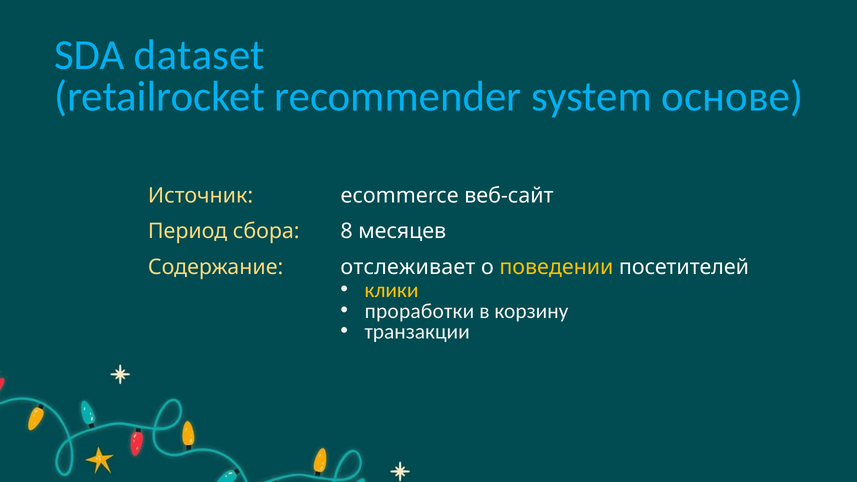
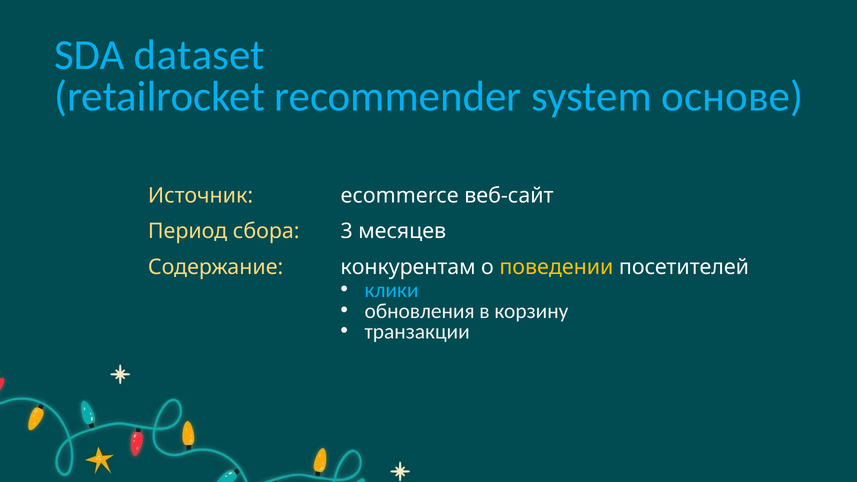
8: 8 -> 3 (347, 231)
отслеживает: отслеживает -> конкурентам (408, 267)
клики colour: yellow -> light blue (392, 290)
проработки: проработки -> обновления (420, 311)
